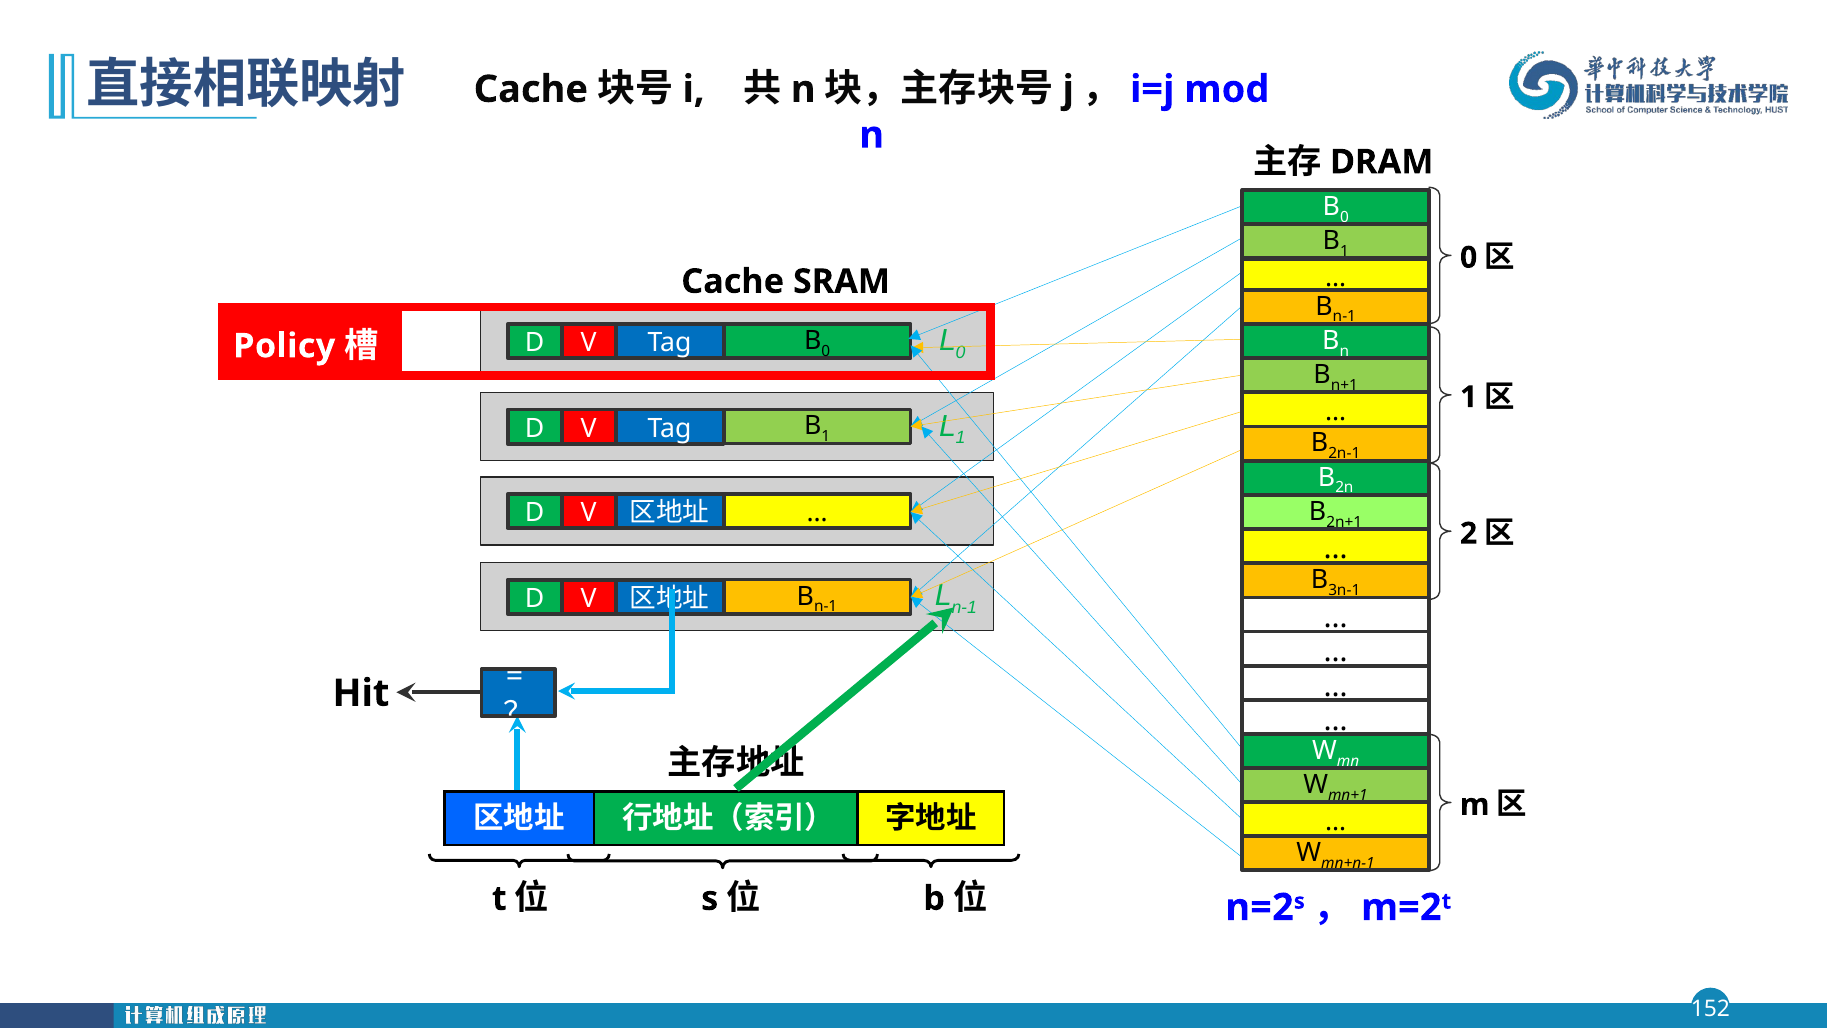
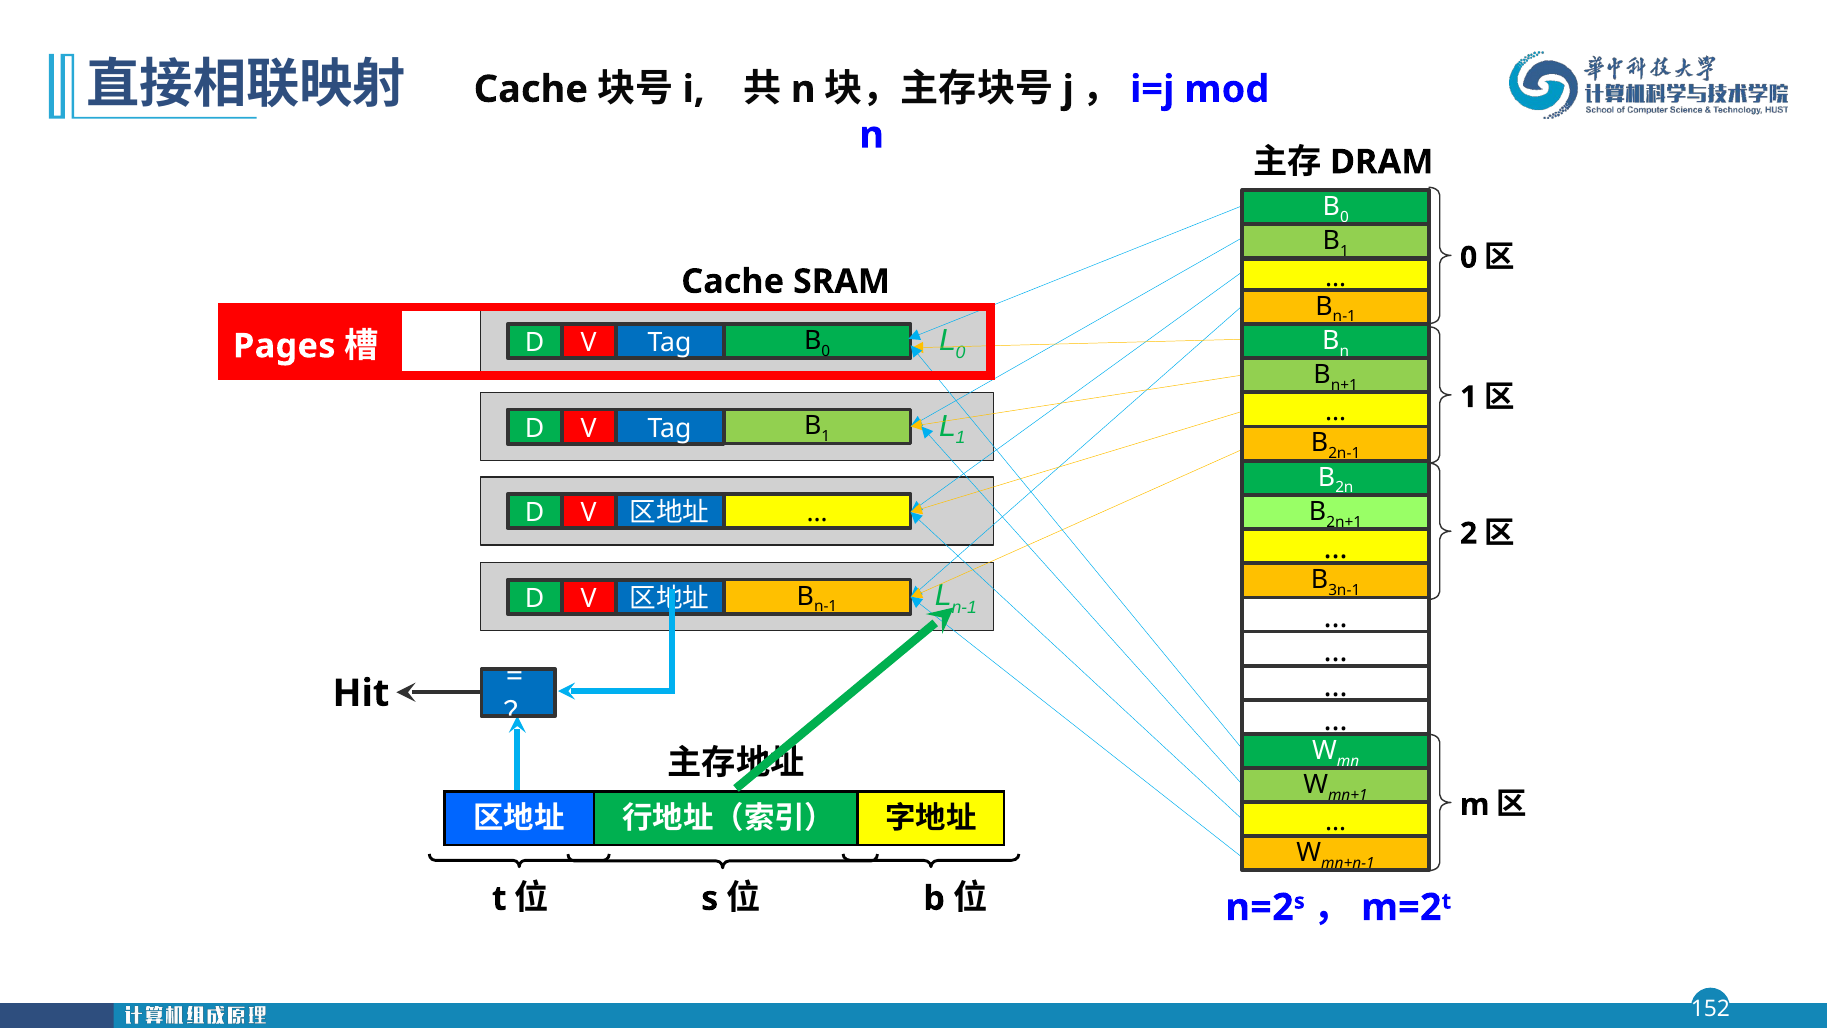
Policy: Policy -> Pages (284, 346)
